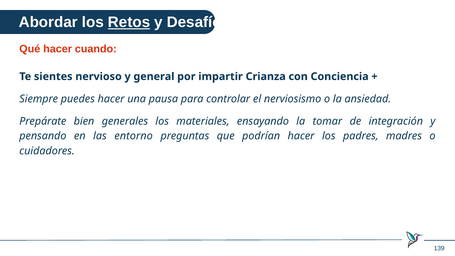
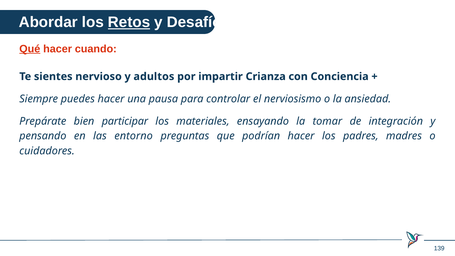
Qué underline: none -> present (30, 49)
general: general -> adultos (154, 76)
generales: generales -> participar (125, 121)
